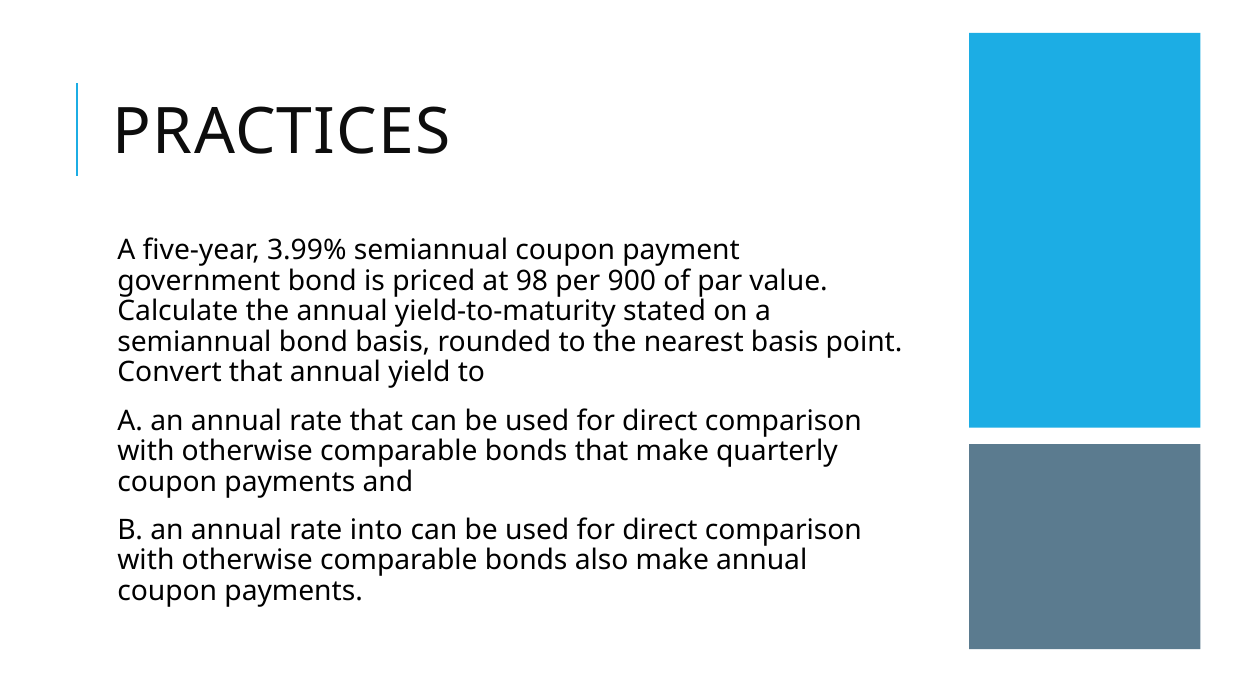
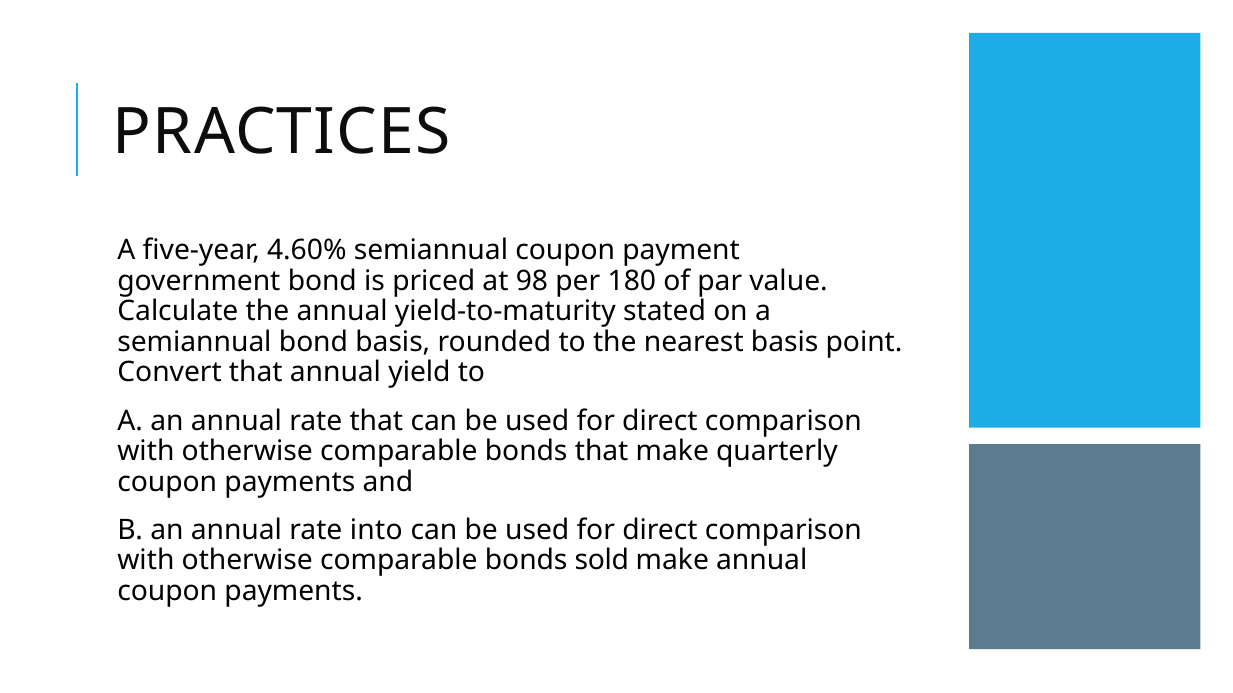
3.99%: 3.99% -> 4.60% (307, 251)
900: 900 -> 180 (632, 281)
also: also -> sold (602, 561)
